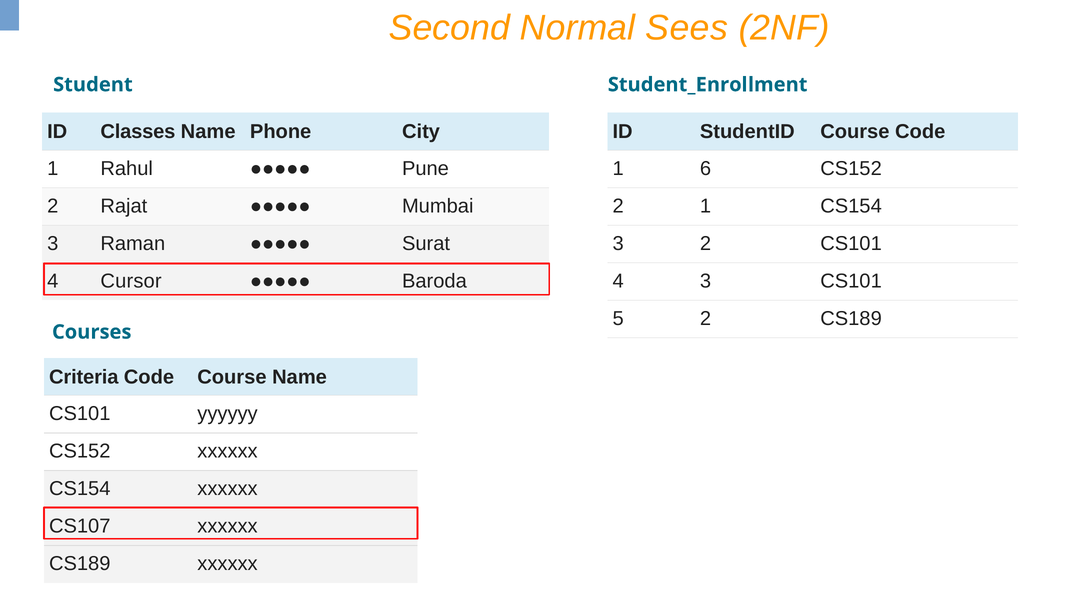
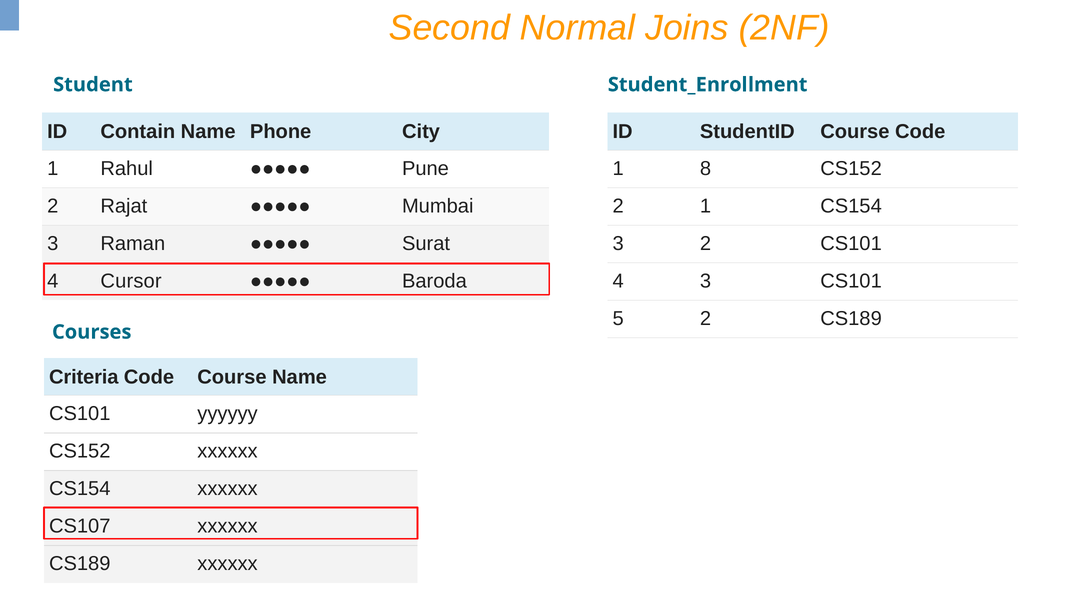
Sees: Sees -> Joins (687, 28)
Classes: Classes -> Contain (138, 132)
6: 6 -> 8 (706, 169)
